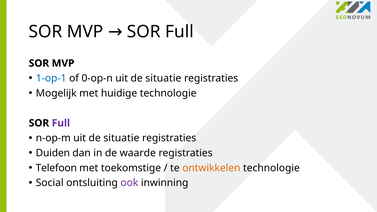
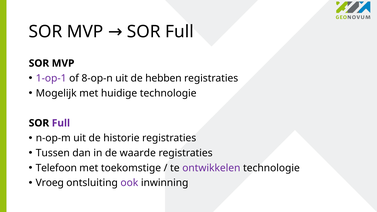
1-op-1 colour: blue -> purple (51, 78)
0-op-n: 0-op-n -> 8-op-n (97, 78)
situatie: situatie -> hebben (163, 78)
n-op-m uit de situatie: situatie -> historie (121, 138)
Duiden: Duiden -> Tussen (53, 153)
ontwikkelen colour: orange -> purple (211, 168)
Social: Social -> Vroeg (50, 183)
